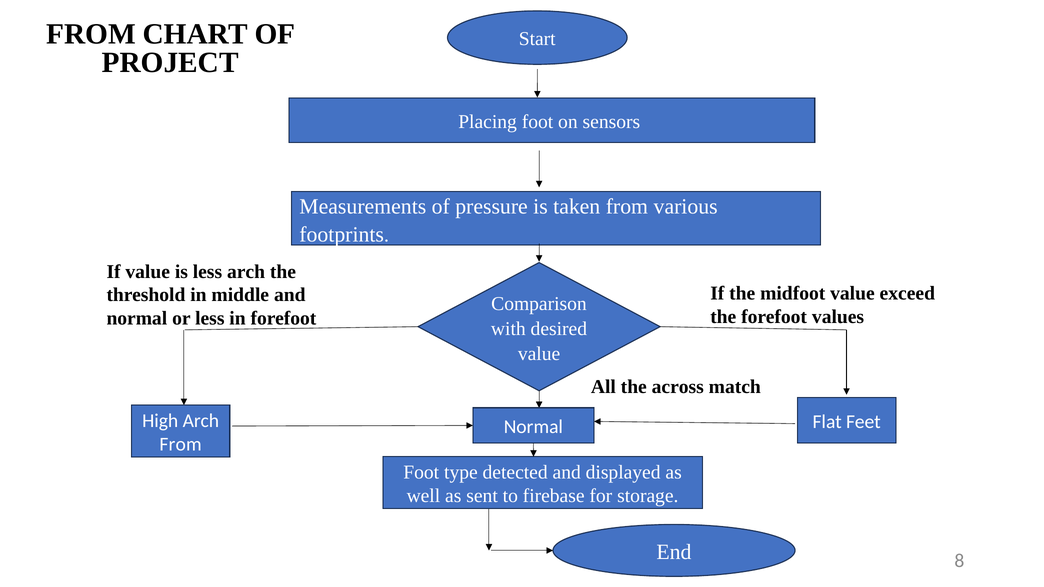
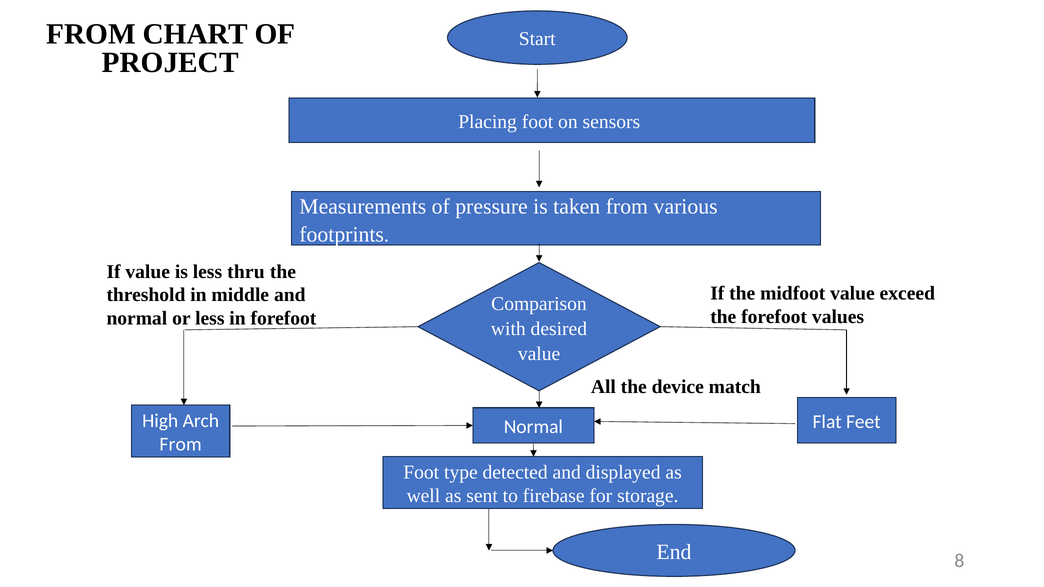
less arch: arch -> thru (246, 272)
across: across -> device (678, 387)
